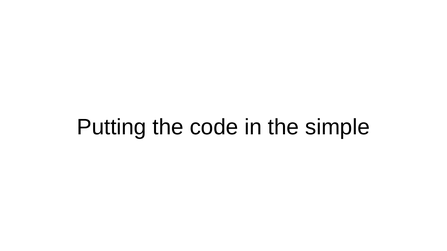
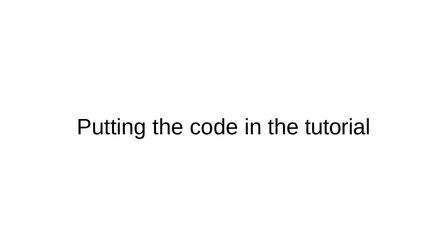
simple: simple -> tutorial (338, 127)
